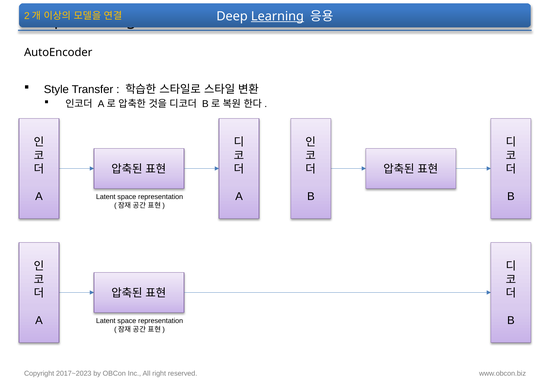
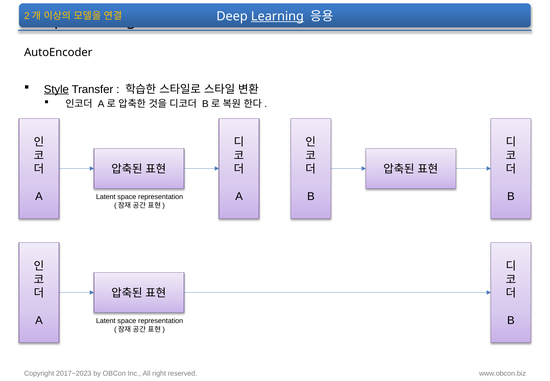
Style underline: none -> present (56, 89)
